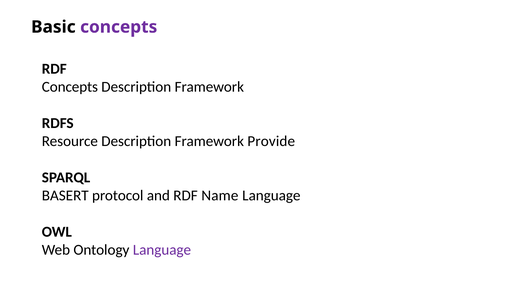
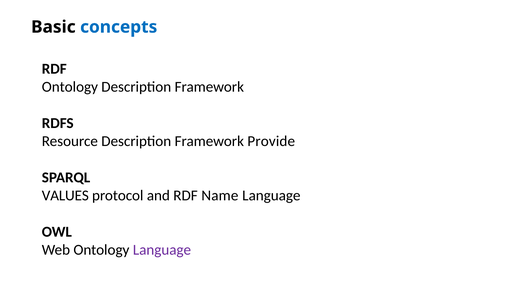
concepts colour: purple -> blue (119, 27)
Concepts: Concepts -> Ontology (70, 87)
BASERT: BASERT -> VALUES (65, 196)
